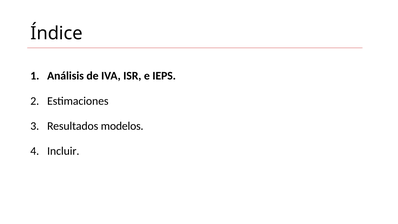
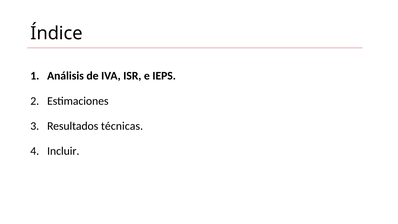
modelos: modelos -> técnicas (122, 126)
